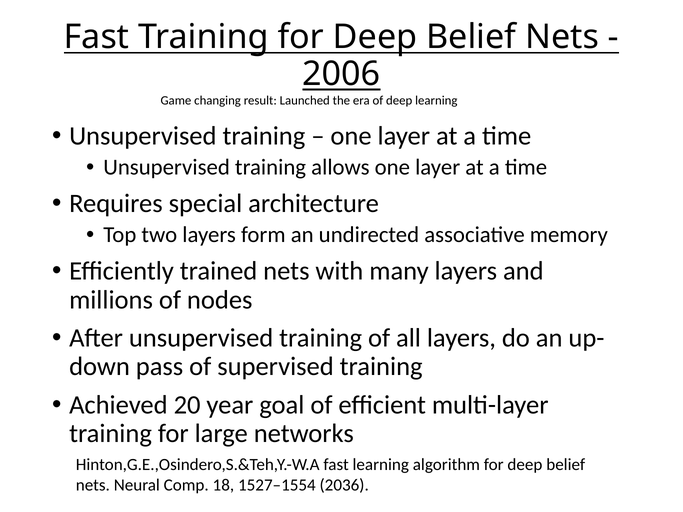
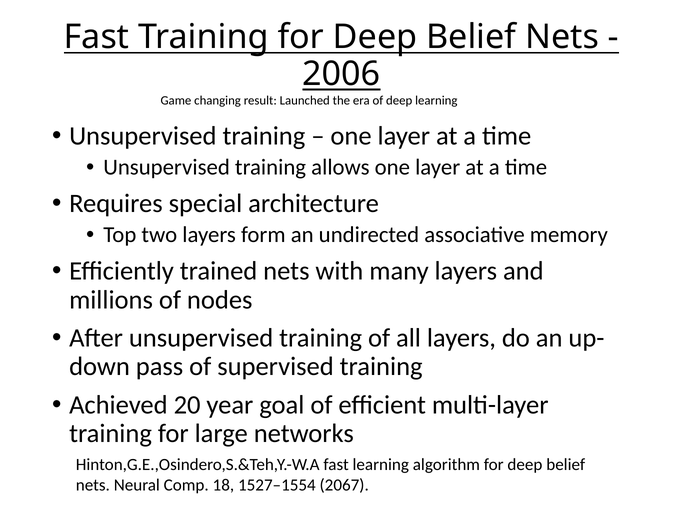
2036: 2036 -> 2067 (344, 485)
